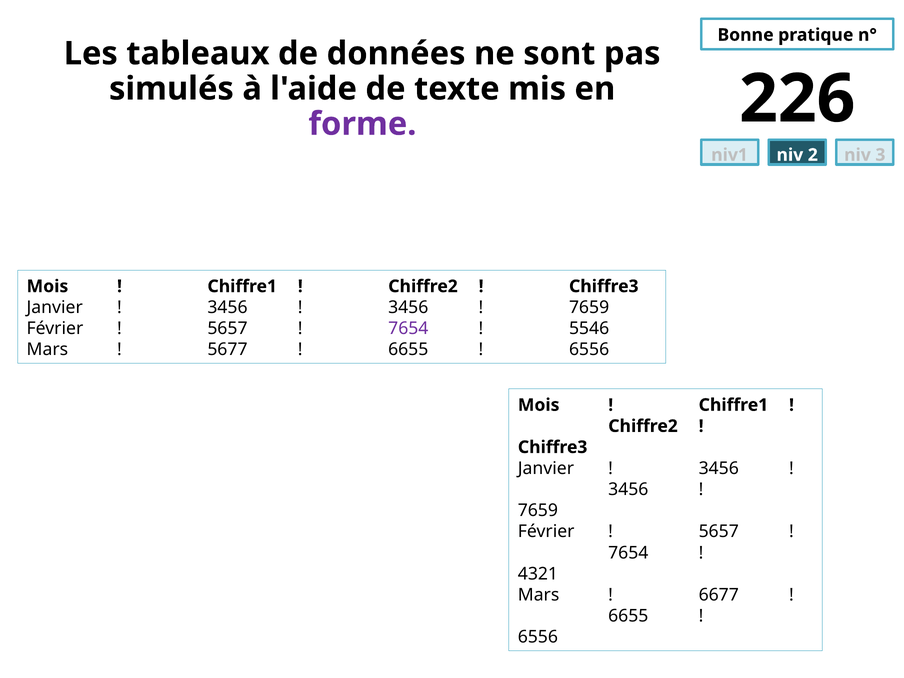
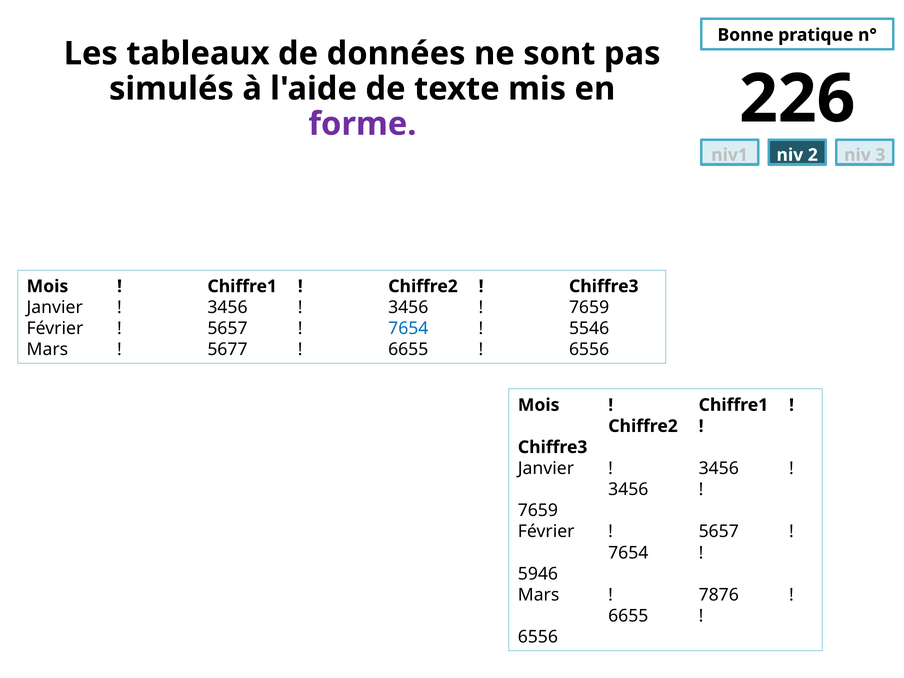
7654 colour: purple -> blue (408, 329)
4321: 4321 -> 5946 (538, 574)
6677: 6677 -> 7876 (719, 595)
